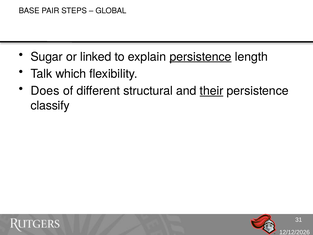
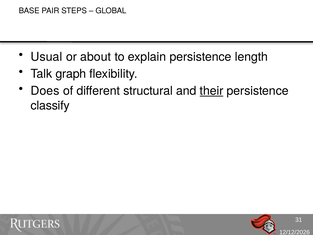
Sugar: Sugar -> Usual (47, 57)
linked: linked -> about (96, 57)
persistence underline: present -> none (201, 57)
which: which -> graph (71, 74)
